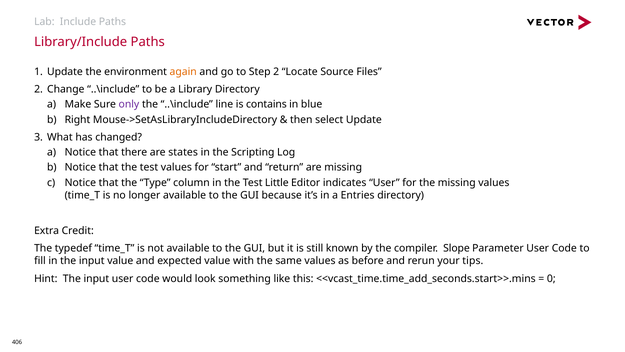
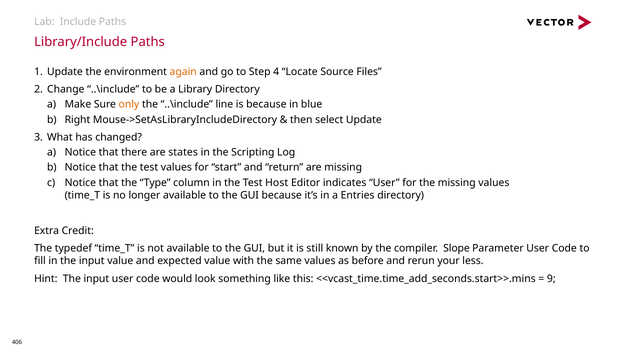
Step 2: 2 -> 4 (276, 72)
only colour: purple -> orange (129, 104)
is contains: contains -> because (266, 104)
Little: Little -> Host (277, 182)
tips: tips -> less (473, 261)
0: 0 -> 9 (551, 278)
